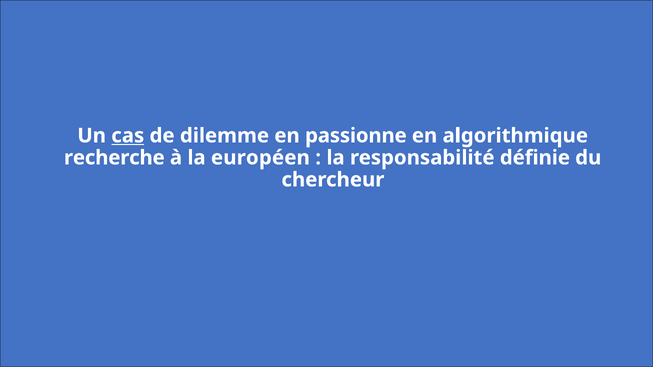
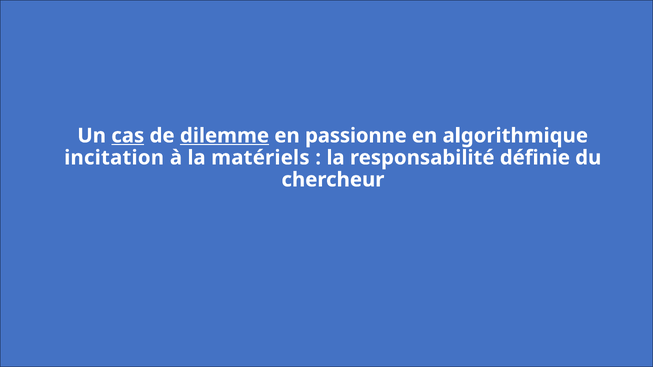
dilemme underline: none -> present (224, 136)
recherche: recherche -> incitation (114, 158)
européen: européen -> matériels (260, 158)
